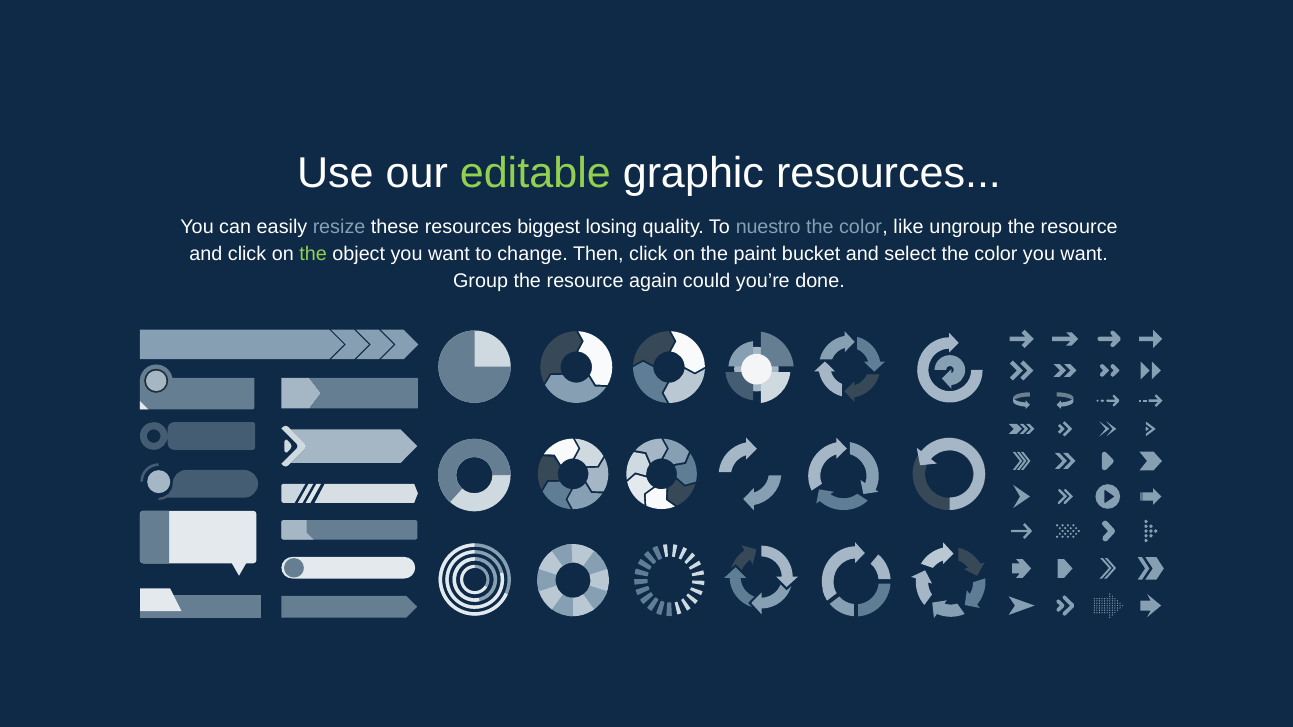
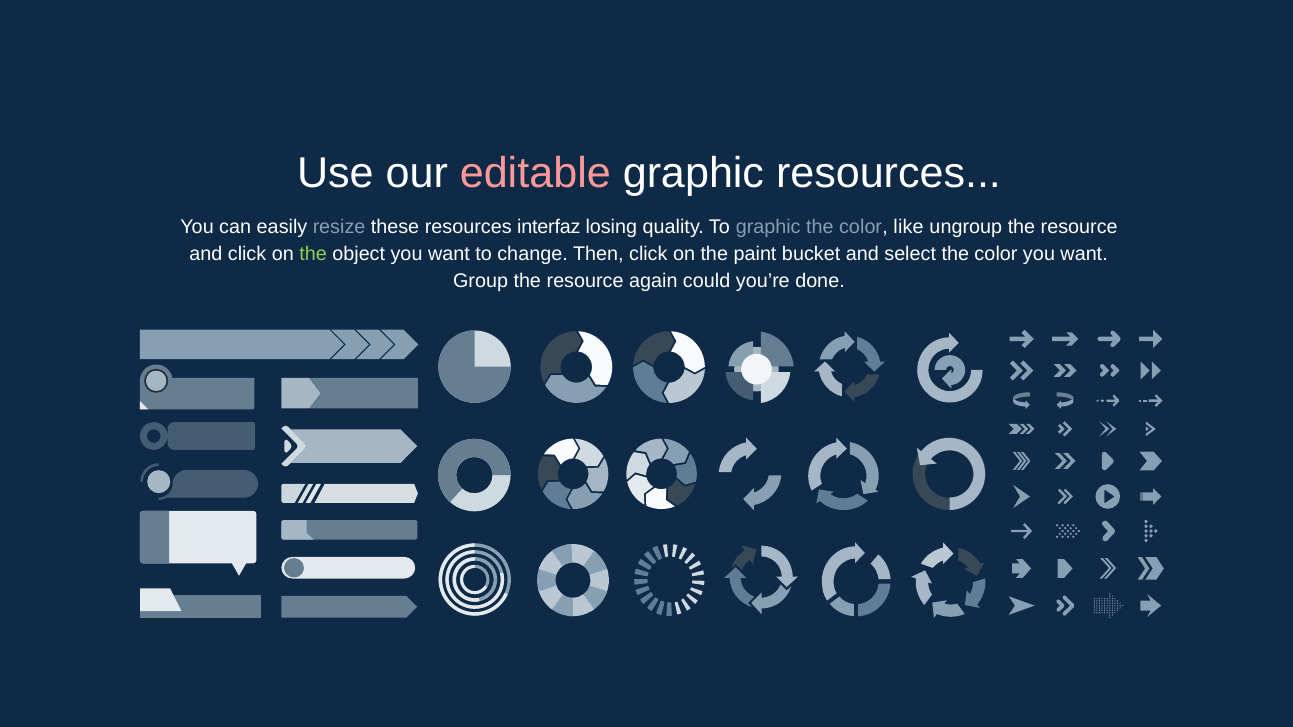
editable colour: light green -> pink (535, 174)
biggest: biggest -> interfaz (549, 227)
To nuestro: nuestro -> graphic (768, 227)
